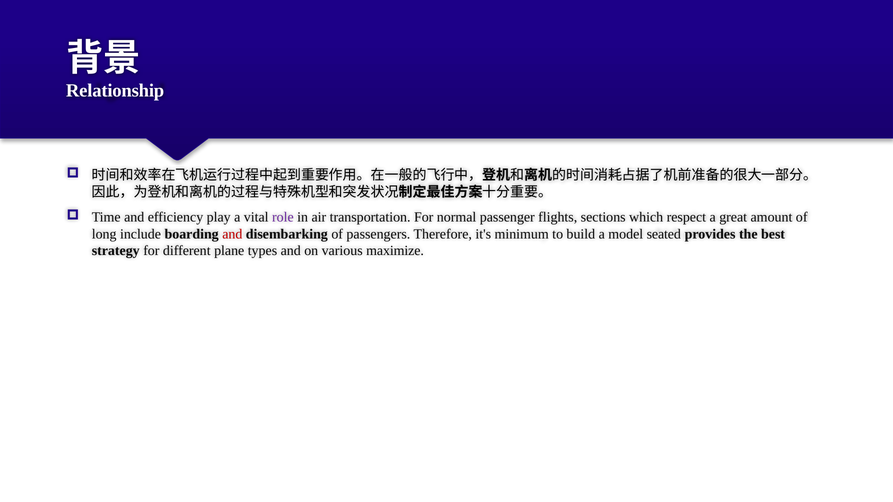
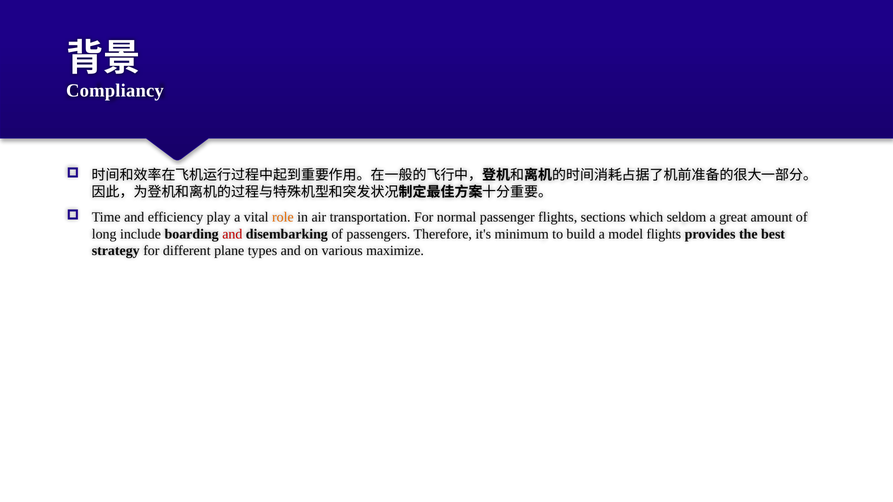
Relationship: Relationship -> Compliancy (115, 91)
role colour: purple -> orange (283, 217)
respect: respect -> seldom (686, 217)
model seated: seated -> flights (664, 234)
